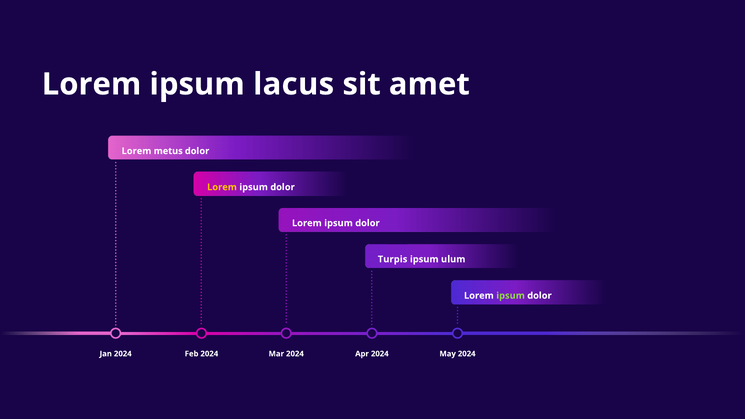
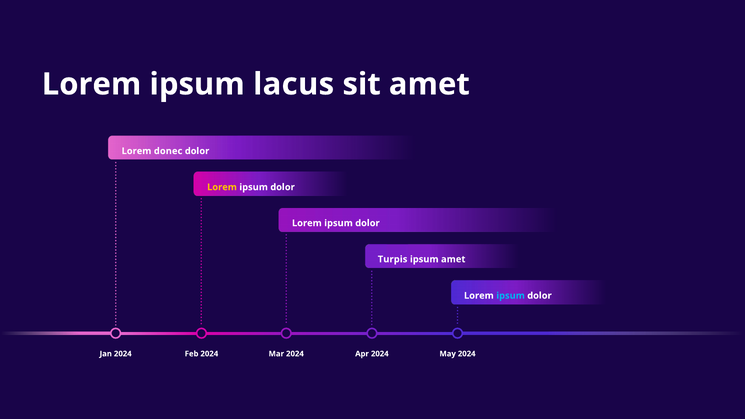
metus: metus -> donec (168, 151)
ipsum ulum: ulum -> amet (453, 259)
ipsum colour: light green -> light blue (511, 296)
